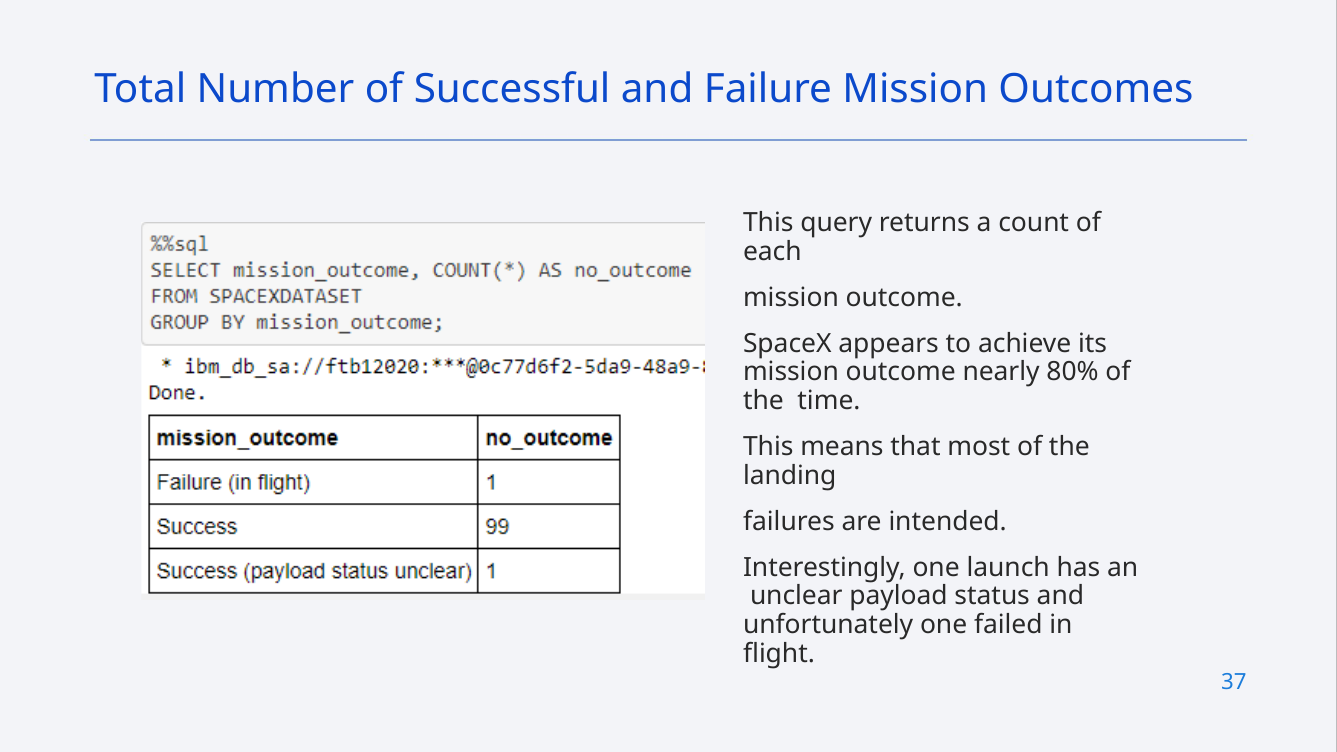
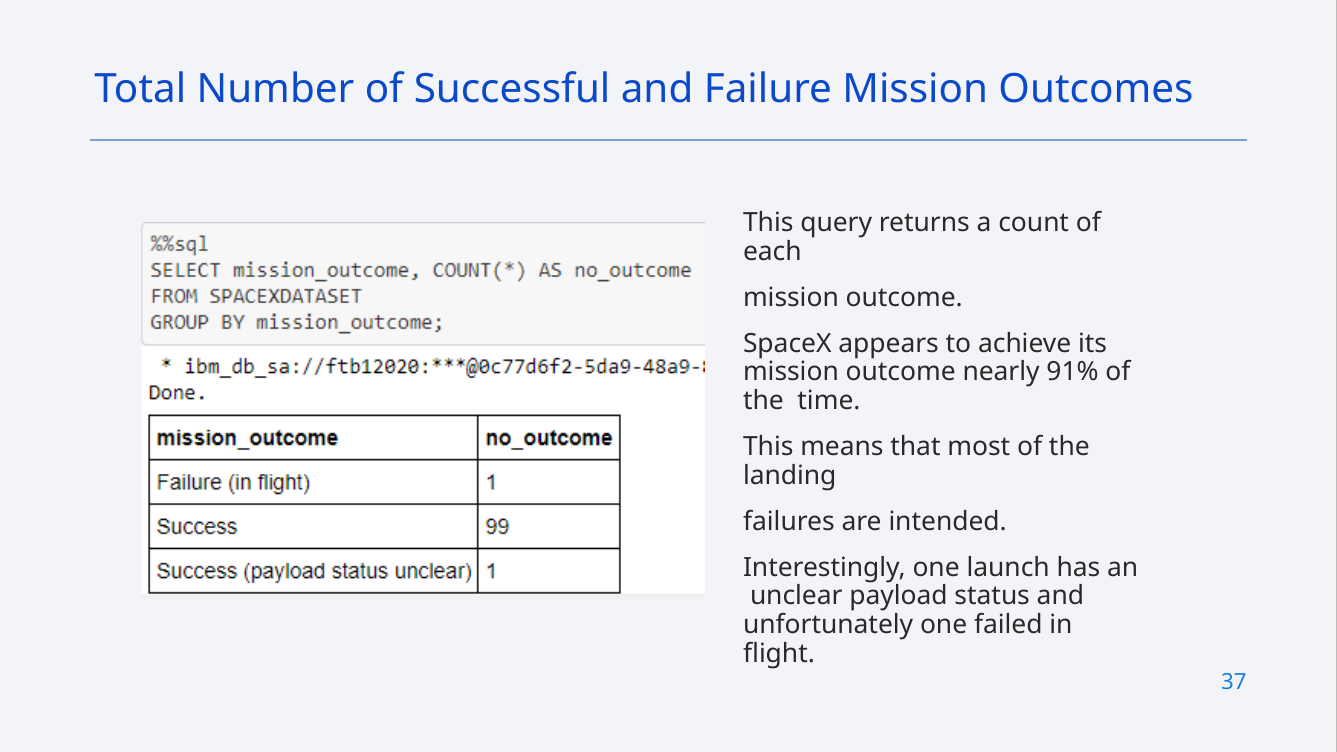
80%: 80% -> 91% (1073, 372)
